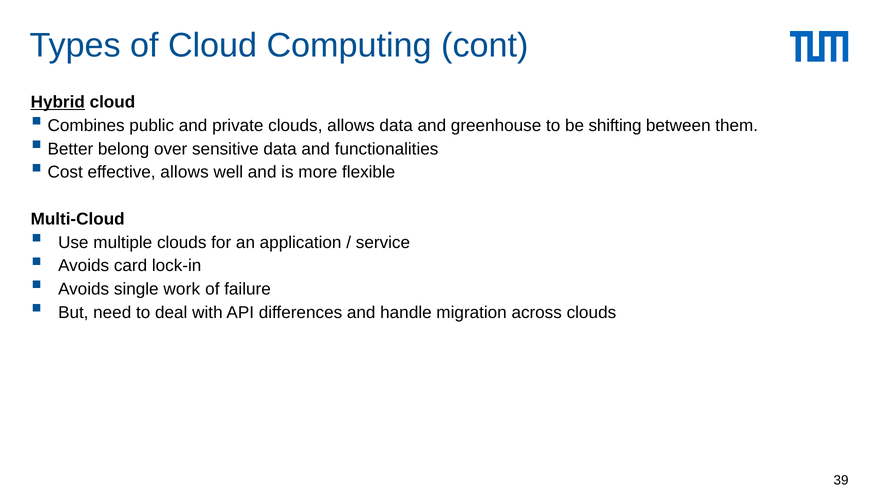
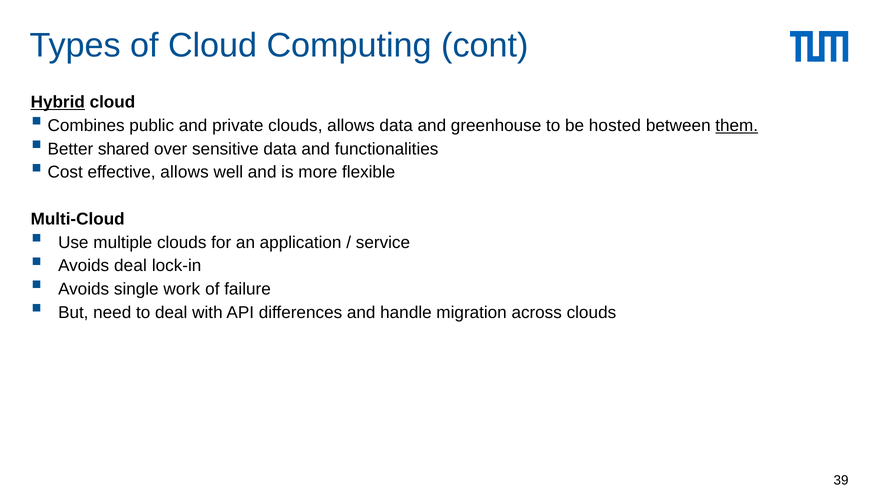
shifting: shifting -> hosted (615, 126)
them underline: none -> present (737, 126)
belong: belong -> shared (124, 149)
Avoids card: card -> deal (130, 266)
